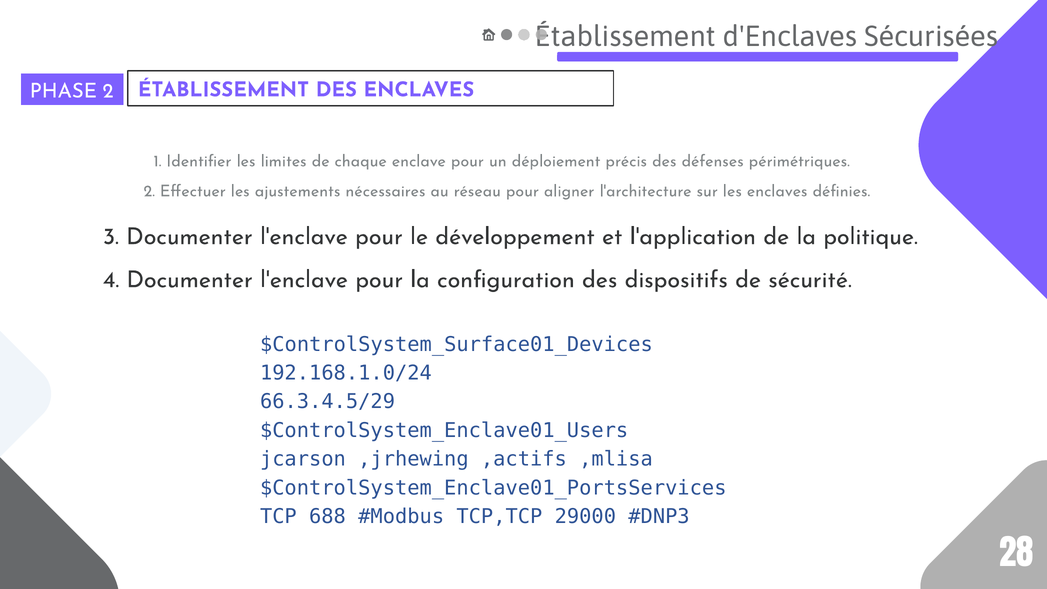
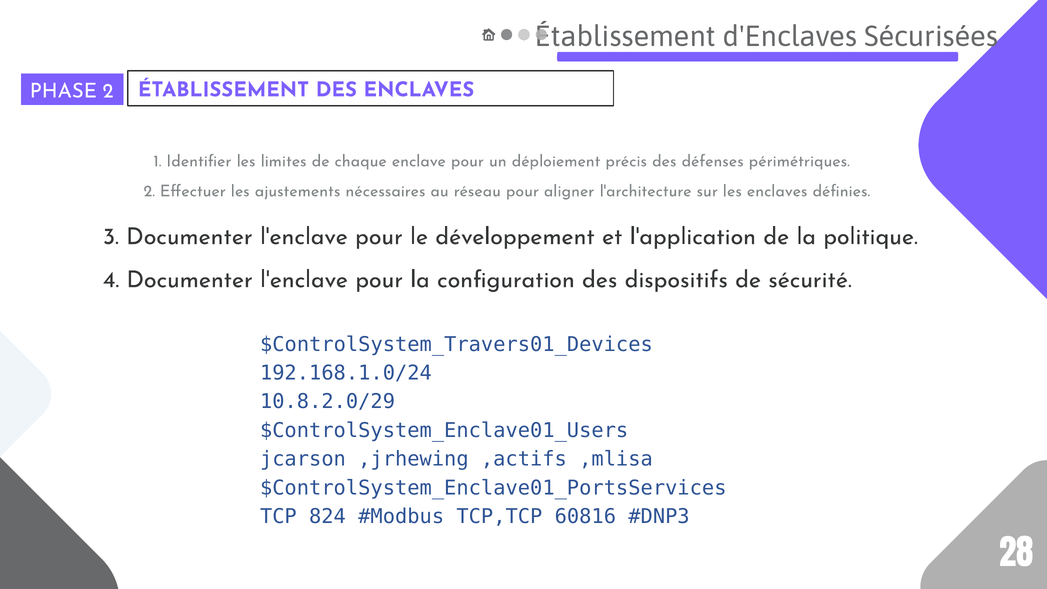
$ControlSystem_Surface01_Devices: $ControlSystem_Surface01_Devices -> $ControlSystem_Travers01_Devices (456, 344)
66.3.4.5/29: 66.3.4.5/29 -> 10.8.2.0/29 (328, 402)
688: 688 -> 824 (327, 517)
29000: 29000 -> 60816 (585, 517)
